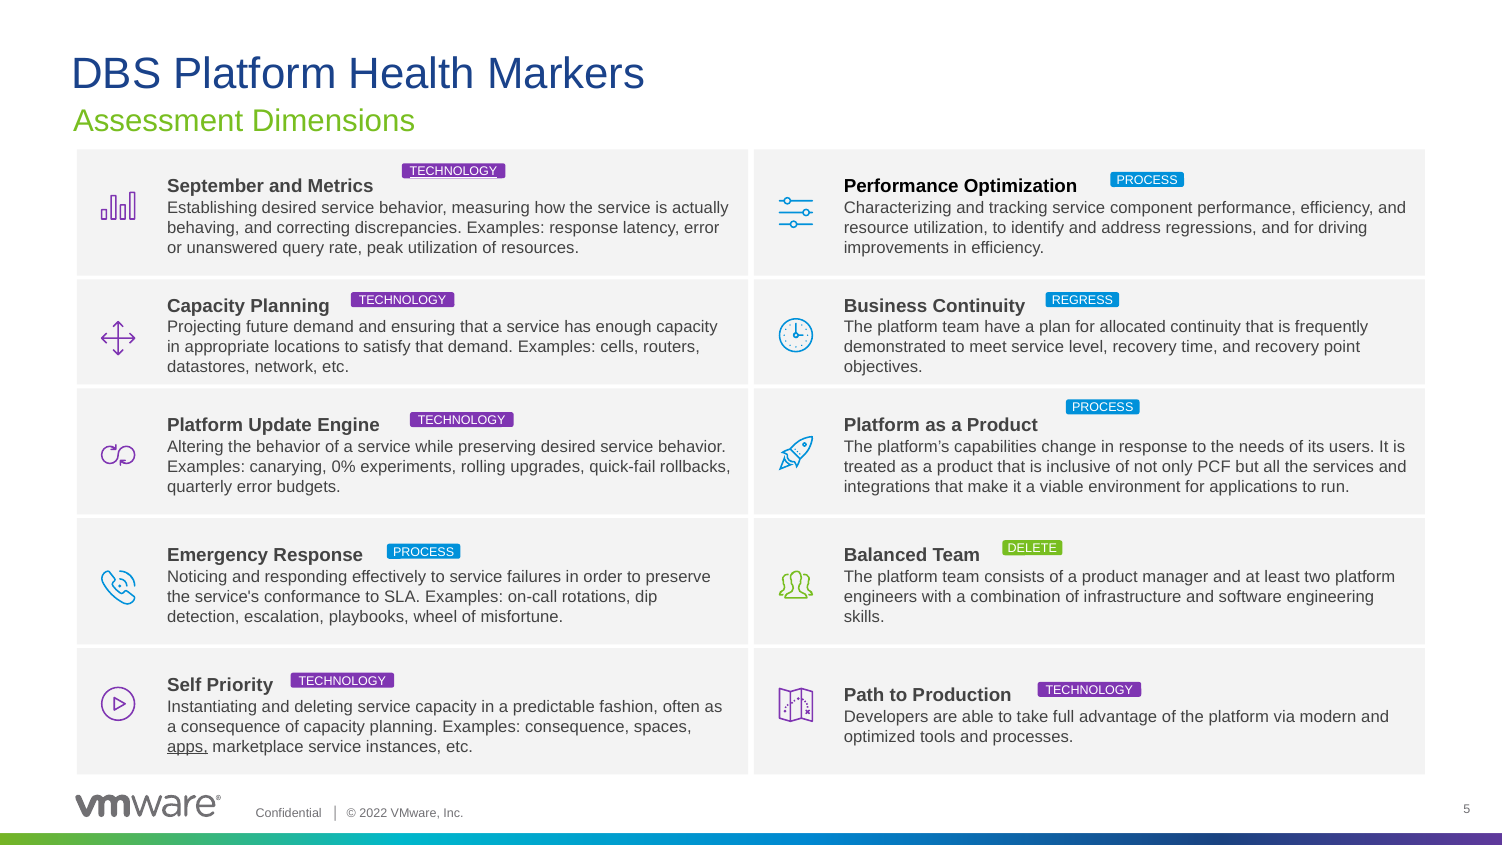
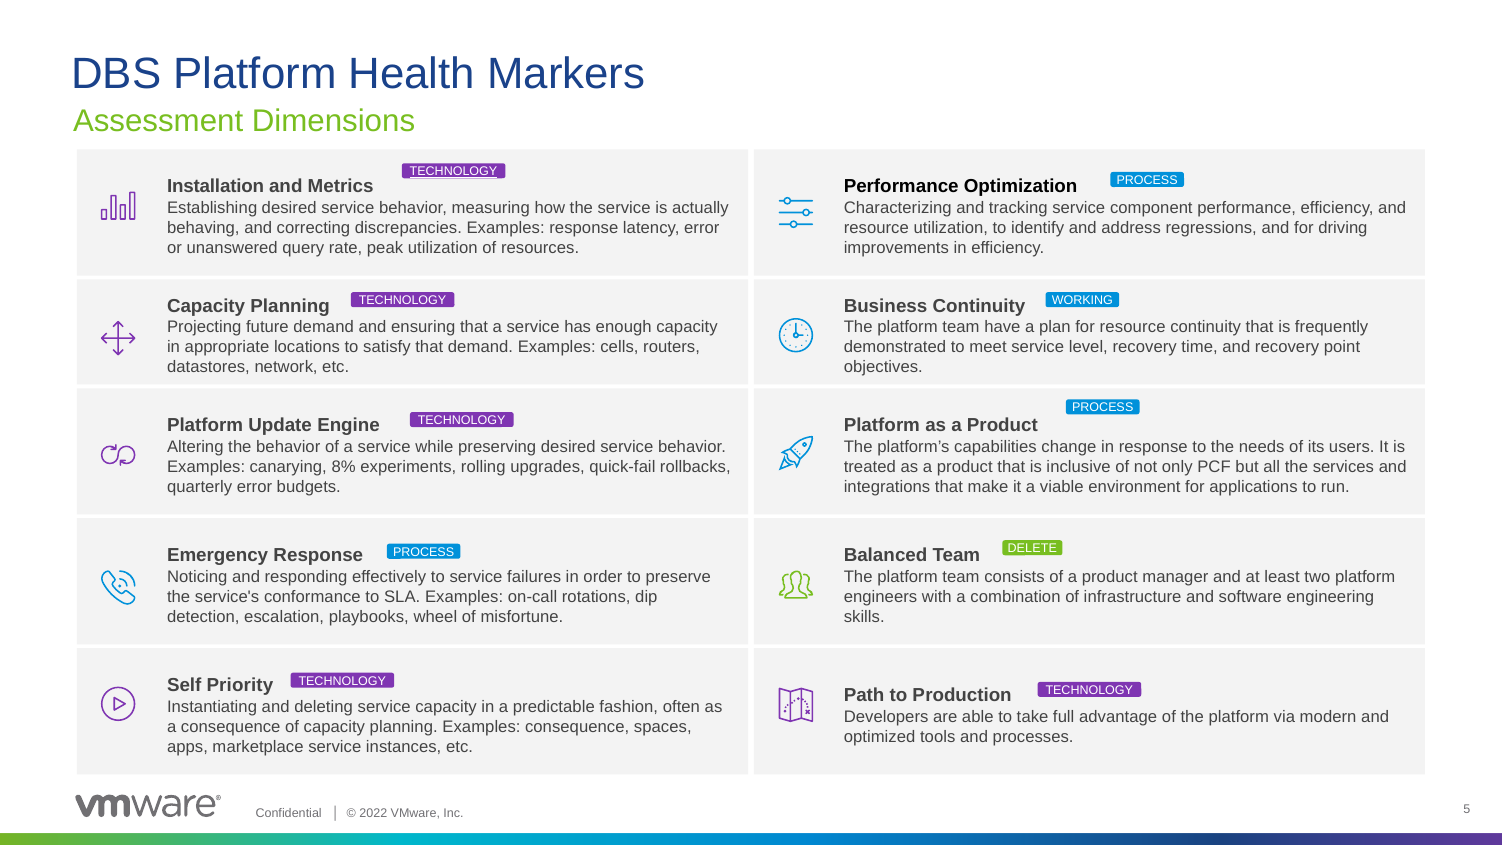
September: September -> Installation (216, 187)
REGRESS: REGRESS -> WORKING (1082, 300)
for allocated: allocated -> resource (1133, 327)
0%: 0% -> 8% (344, 467)
apps underline: present -> none (187, 747)
